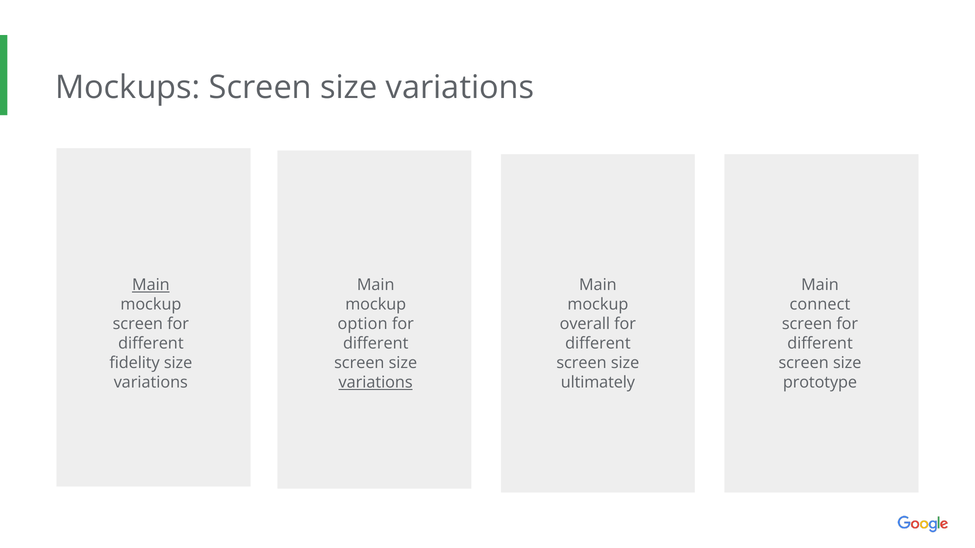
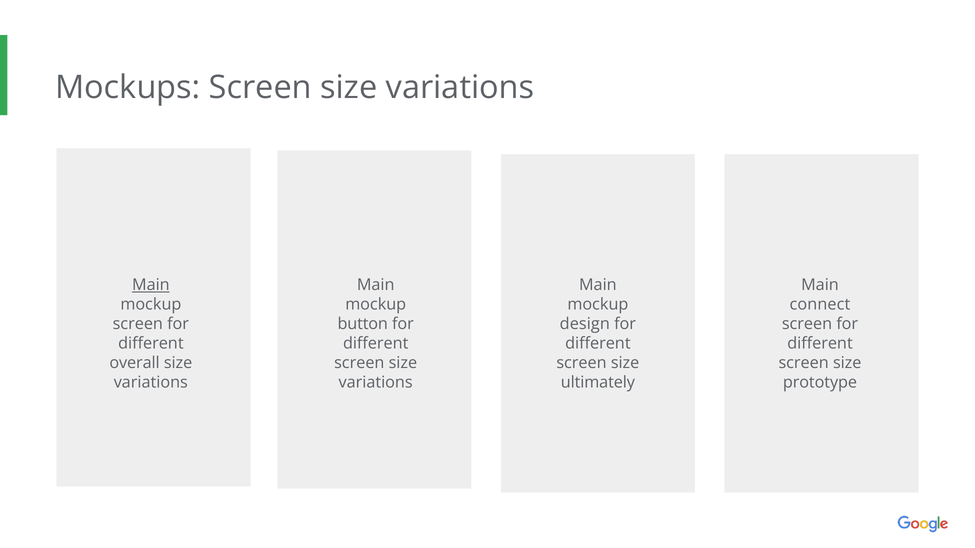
option: option -> button (363, 324)
overall: overall -> design (585, 324)
fidelity: fidelity -> overall (135, 363)
variations underline: present -> none (376, 383)
